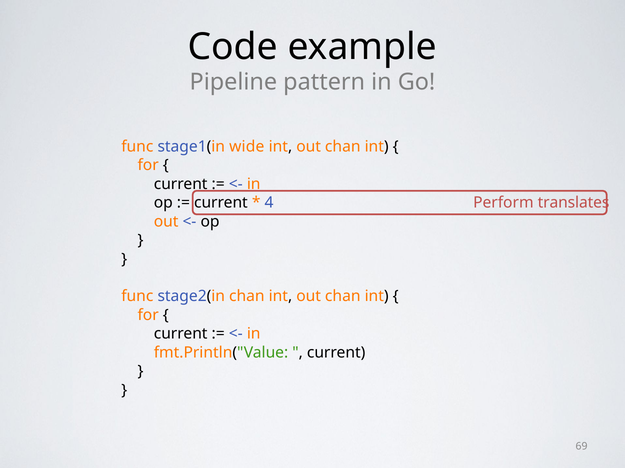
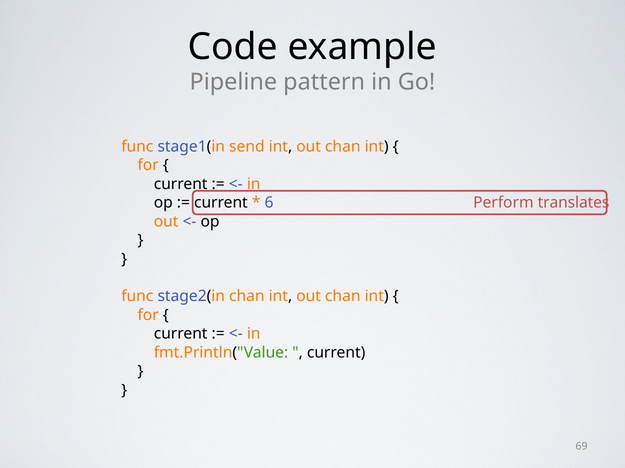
wide: wide -> send (247, 147)
4: 4 -> 6 (269, 203)
